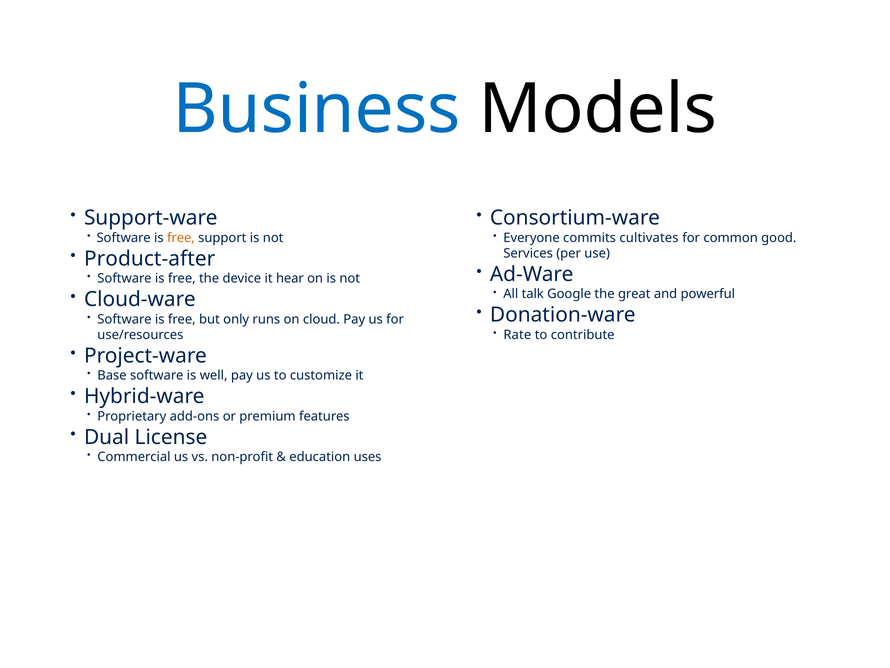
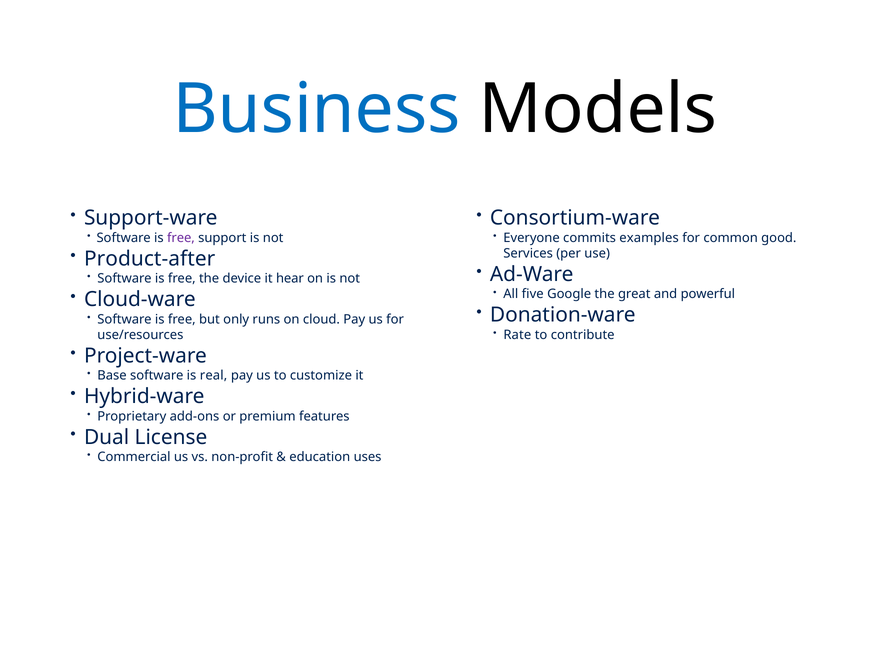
free colour: orange -> purple (181, 238)
cultivates: cultivates -> examples (649, 238)
talk: talk -> five (533, 294)
well: well -> real (214, 375)
